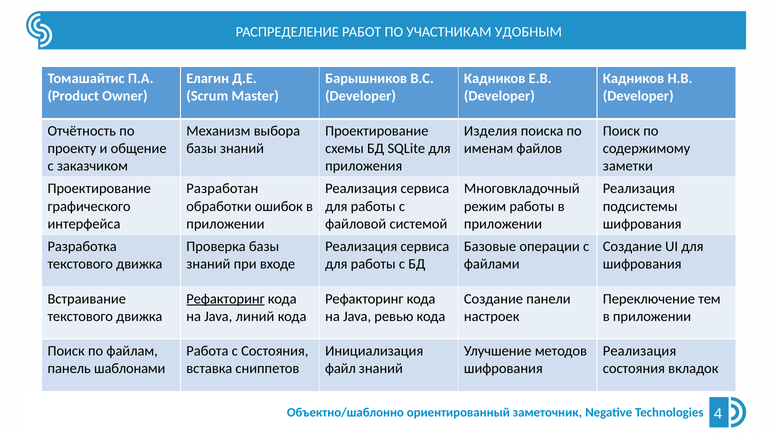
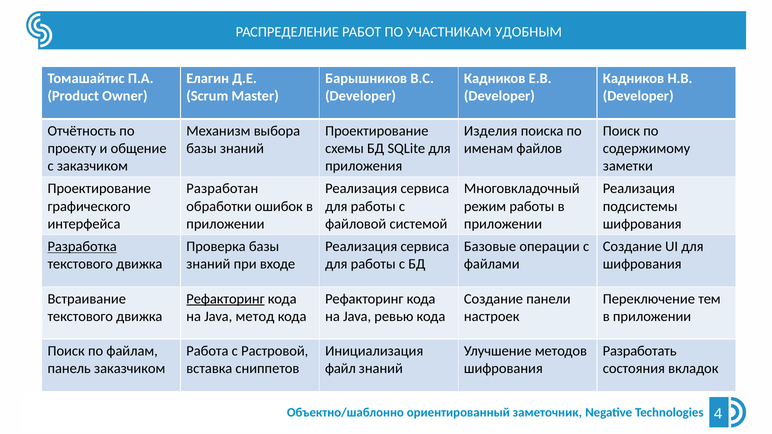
Разработка underline: none -> present (82, 247)
линий: линий -> метод (255, 317)
с Состояния: Состояния -> Растровой (275, 351)
Реализация: Реализация -> Разработать (640, 351)
панель шаблонами: шаблонами -> заказчиком (130, 369)
